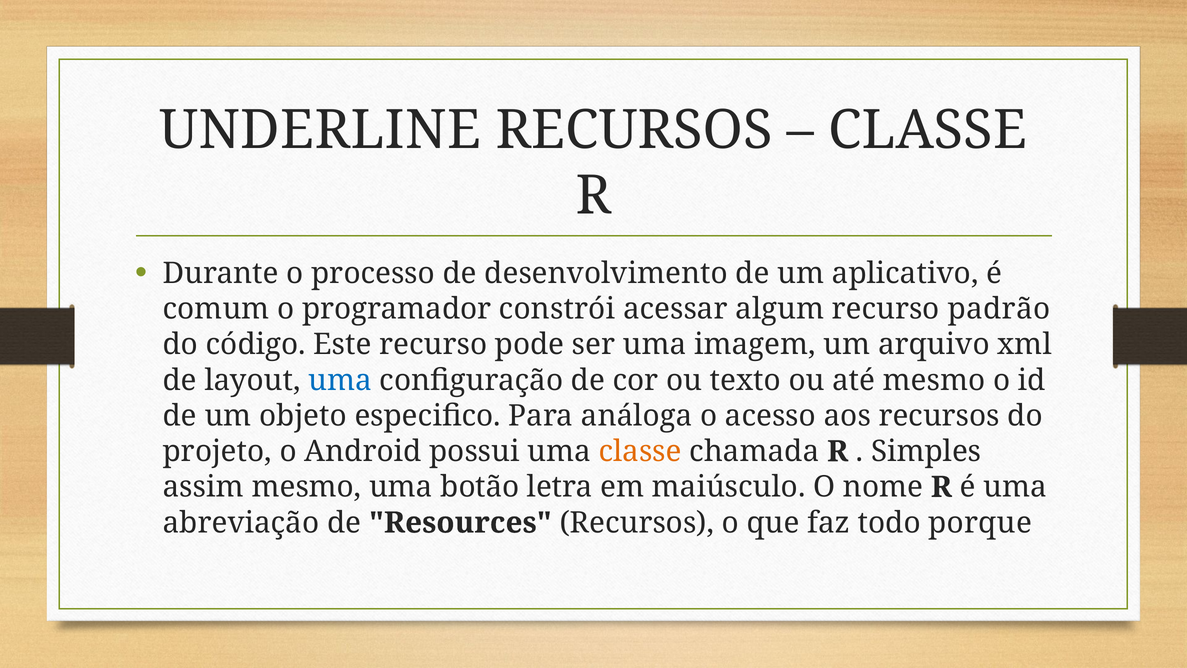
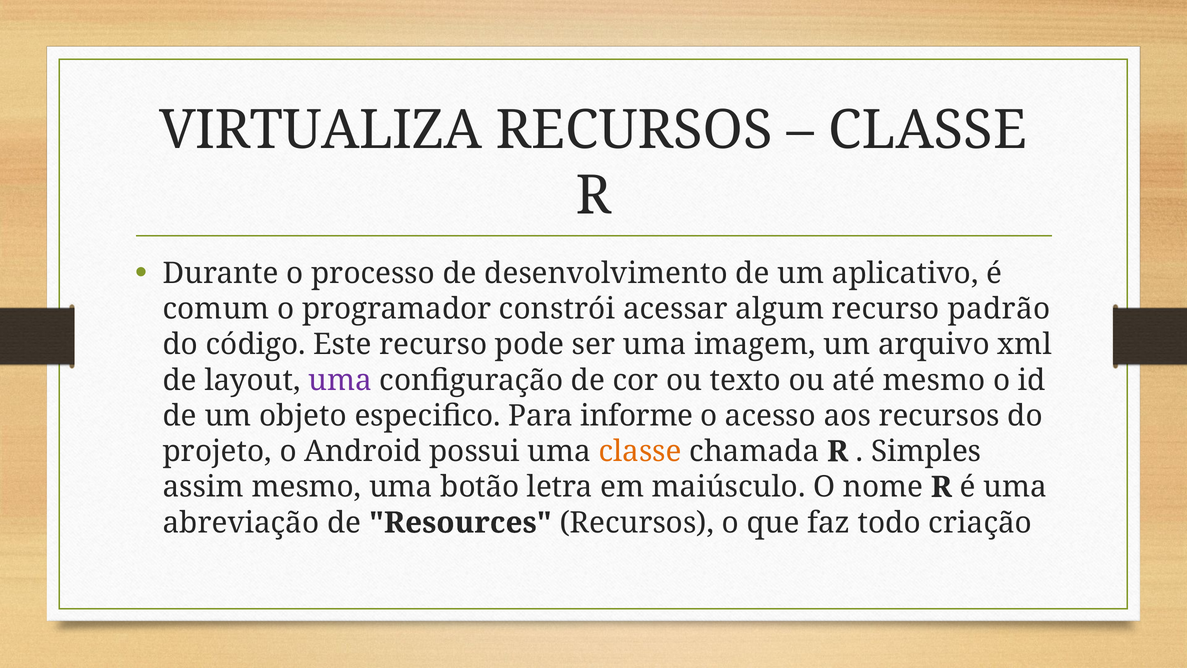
UNDERLINE: UNDERLINE -> VIRTUALIZA (321, 130)
uma colour: blue -> purple (340, 380)
análoga: análoga -> informe (637, 416)
porque: porque -> criação (980, 523)
